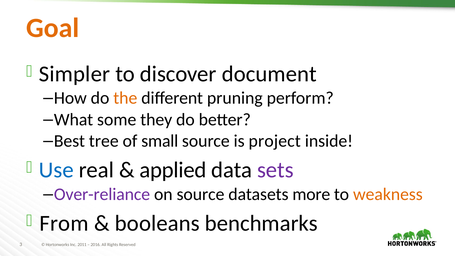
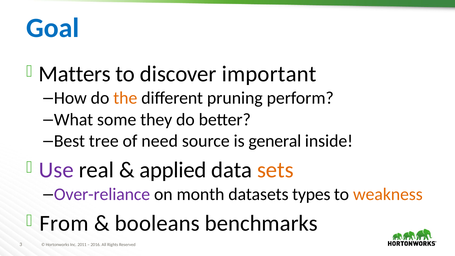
Goal colour: orange -> blue (53, 28)
Simpler: Simpler -> Matters (75, 74)
document: document -> important (269, 74)
small: small -> need (160, 141)
project: project -> general (275, 141)
Use colour: blue -> purple (56, 170)
sets colour: purple -> orange (275, 170)
on source: source -> month (200, 194)
more: more -> types (311, 194)
